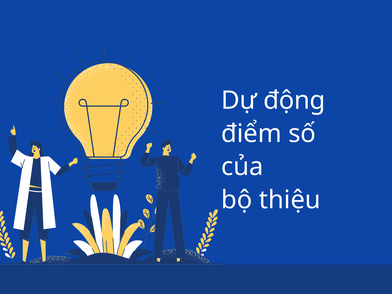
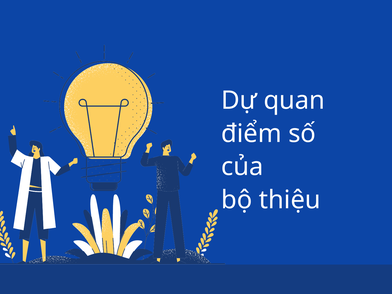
động: động -> quan (294, 100)
